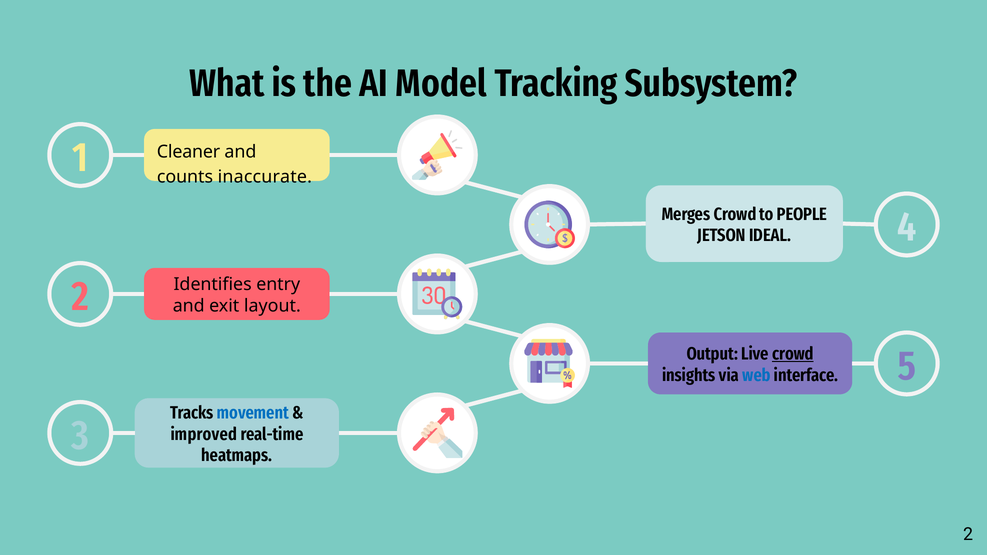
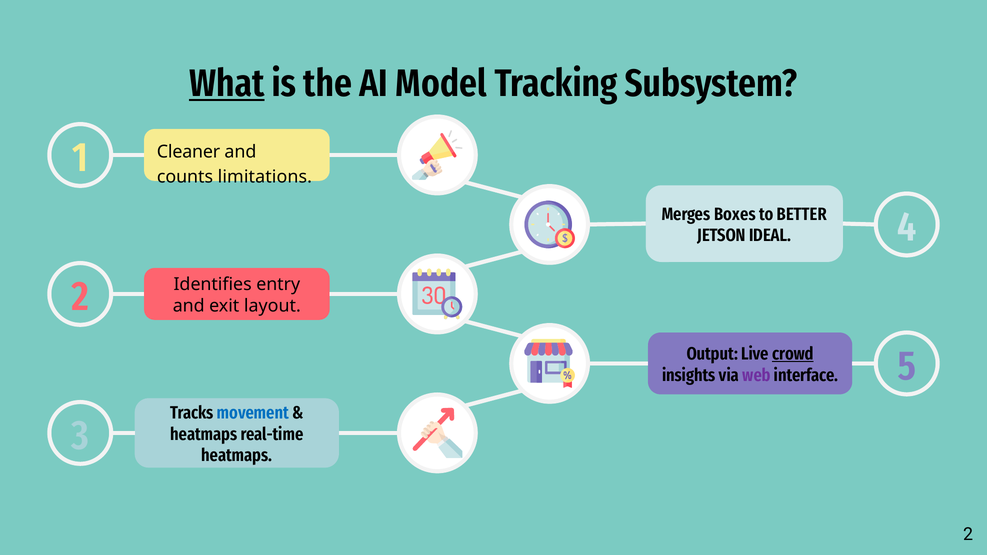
What underline: none -> present (227, 84)
inaccurate: inaccurate -> limitations (265, 177)
Merges Crowd: Crowd -> Boxes (735, 214)
PEOPLE: PEOPLE -> BETTER (802, 214)
web colour: blue -> purple (756, 376)
improved: improved -> heatmaps (204, 434)
